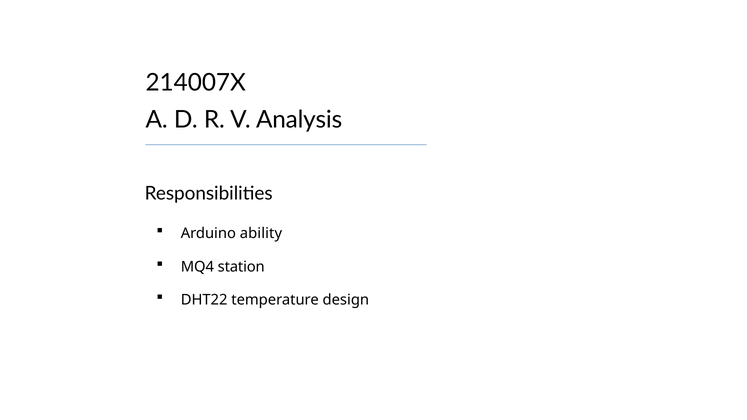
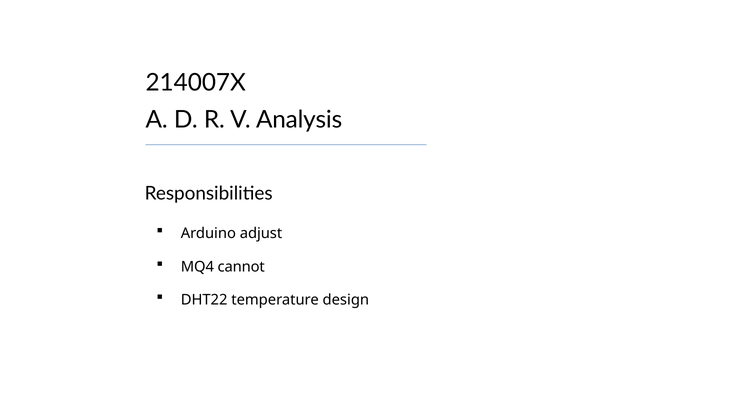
ability: ability -> adjust (261, 234)
station: station -> cannot (241, 267)
